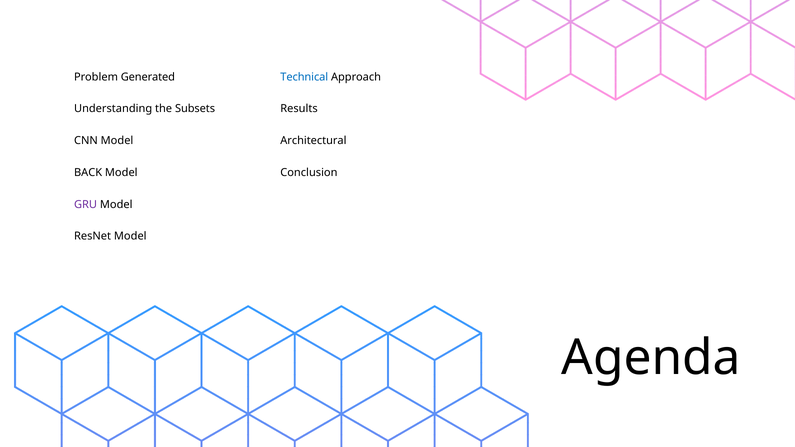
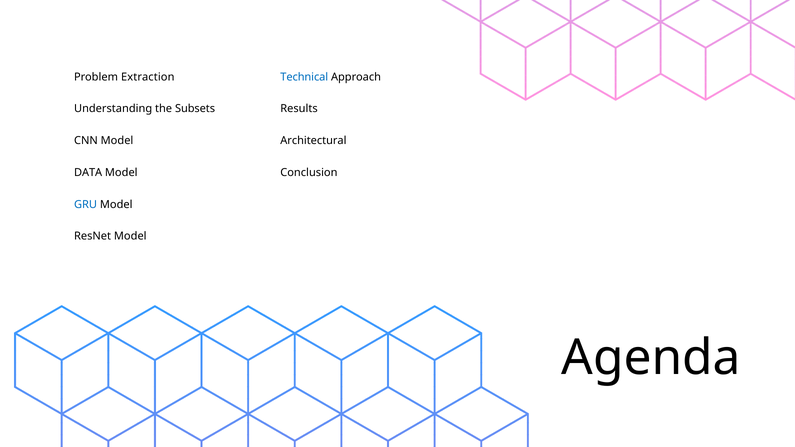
Generated: Generated -> Extraction (148, 77)
BACK: BACK -> DATA (88, 173)
GRU colour: purple -> blue (86, 205)
